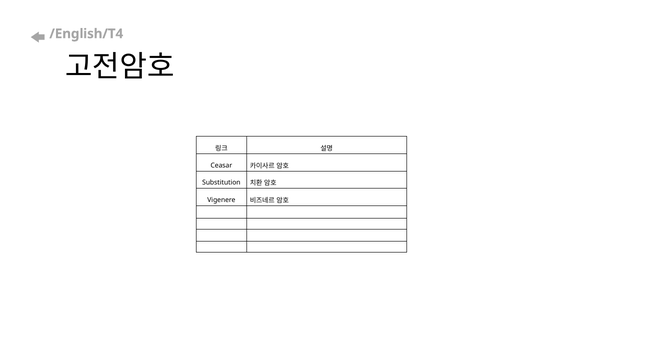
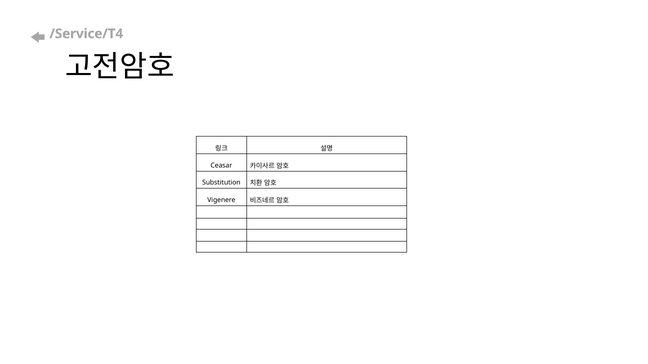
/English/T4: /English/T4 -> /Service/T4 (86, 34)
